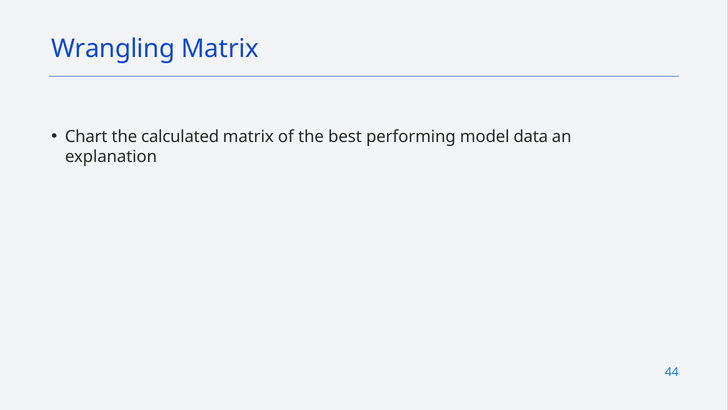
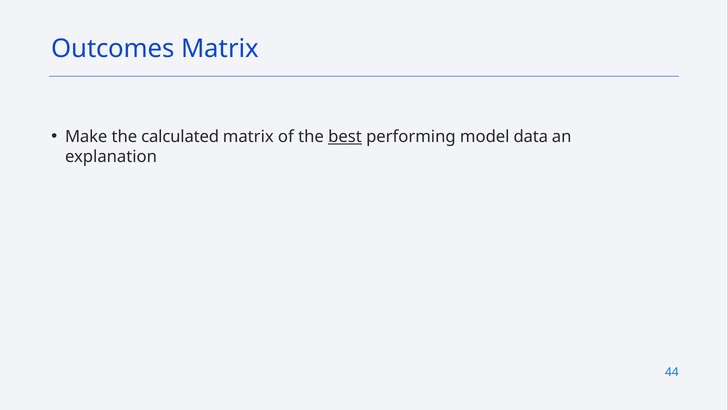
Wrangling: Wrangling -> Outcomes (113, 49)
Chart: Chart -> Make (86, 137)
best underline: none -> present (345, 137)
